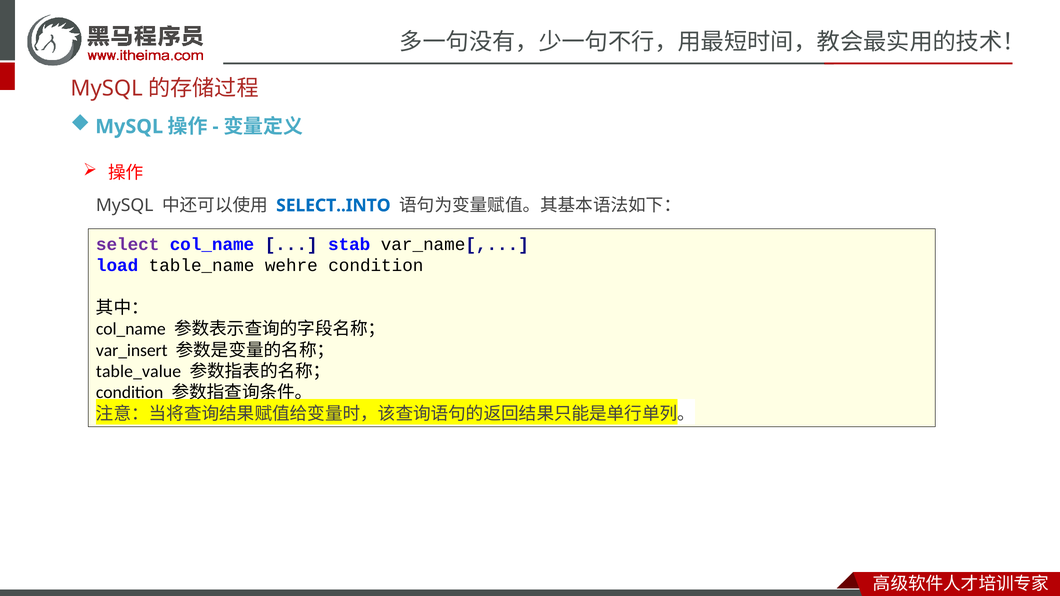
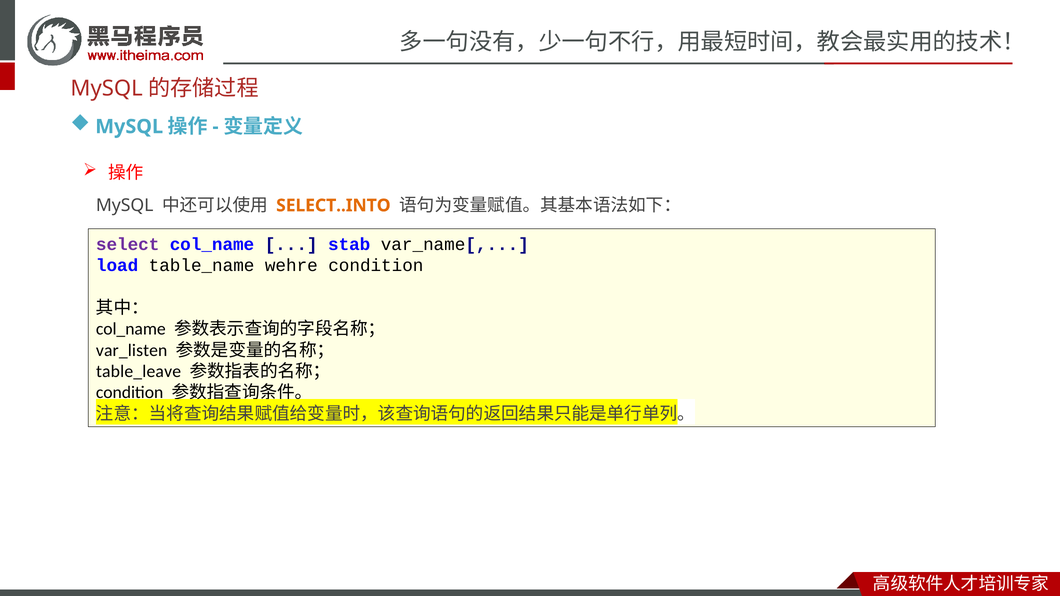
SELECT..INTO colour: blue -> orange (333, 206)
var_insert: var_insert -> var_listen (132, 350)
table_value: table_value -> table_leave (139, 372)
